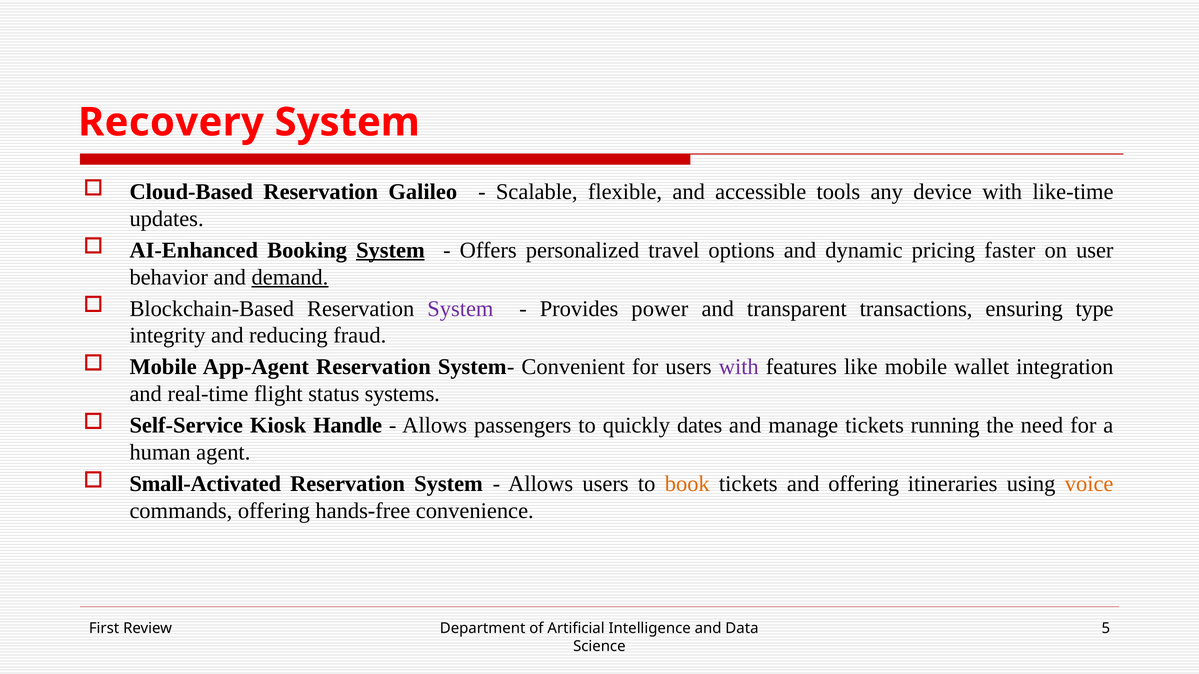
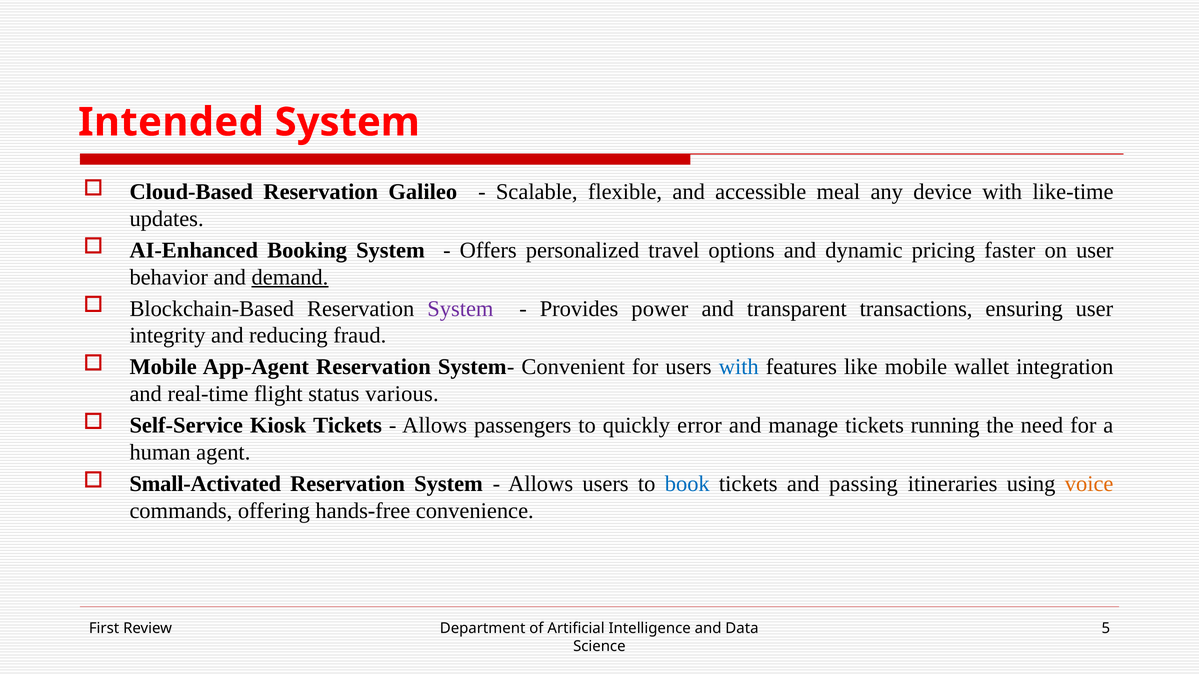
Recovery: Recovery -> Intended (171, 122)
tools: tools -> meal (838, 192)
System underline: present -> none (390, 250)
ensuring type: type -> user (1094, 309)
with colour: purple -> blue (739, 367)
systems: systems -> various (402, 394)
Kiosk Handle: Handle -> Tickets (348, 426)
dates: dates -> error (699, 426)
book colour: orange -> blue (687, 484)
and offering: offering -> passing (863, 484)
